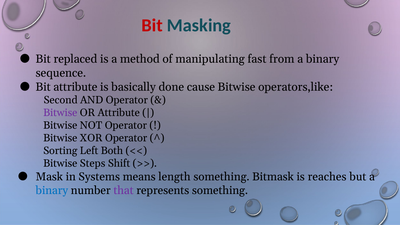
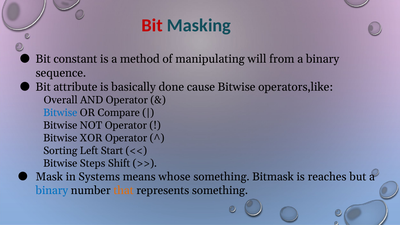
replaced: replaced -> constant (75, 59)
fast: fast -> will (257, 59)
Second: Second -> Overall (61, 100)
Bitwise colour: purple -> blue (60, 113)
OR Attribute: Attribute -> Compare (119, 113)
Both: Both -> Start (112, 151)
length: length -> whose (174, 177)
that colour: purple -> orange (124, 190)
